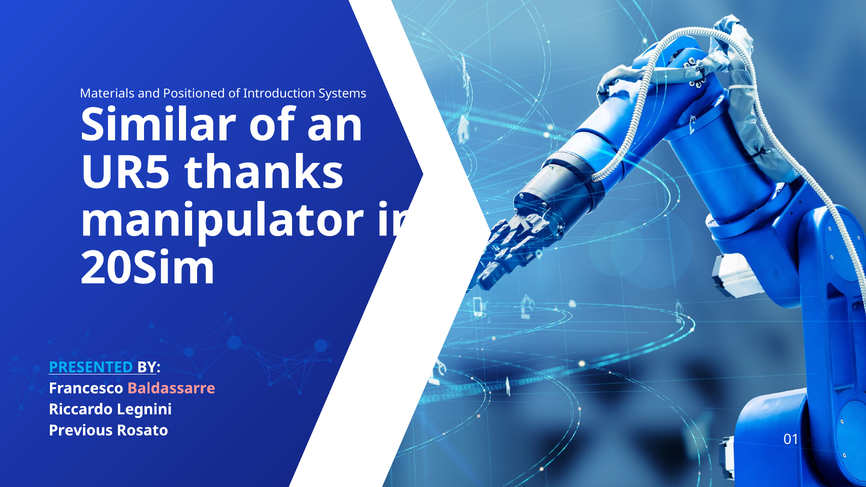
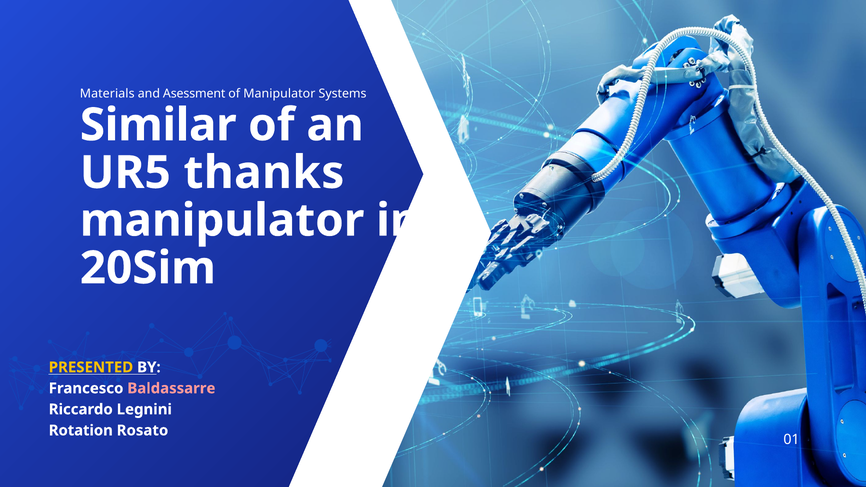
Positioned: Positioned -> Asessment (194, 94)
of Introduction: Introduction -> Manipulator (279, 94)
PRESENTED colour: light blue -> yellow (91, 367)
Previous: Previous -> Rotation (81, 431)
